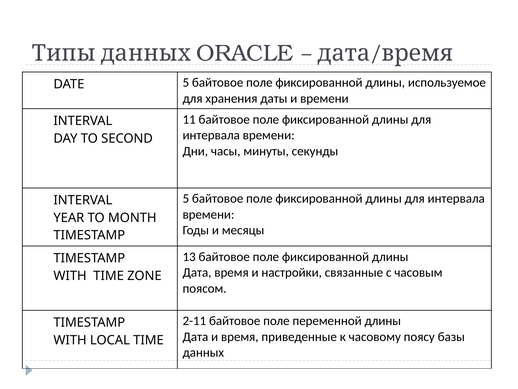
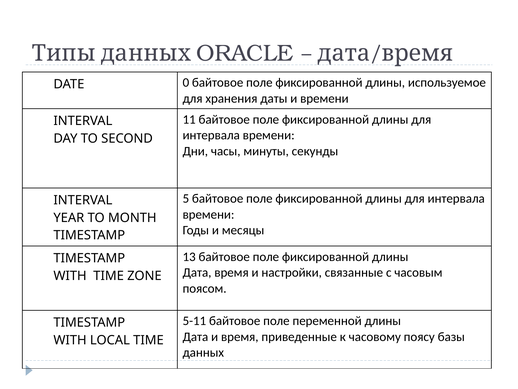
DATE 5: 5 -> 0 (186, 83)
2-11: 2-11 -> 5-11 (194, 321)
